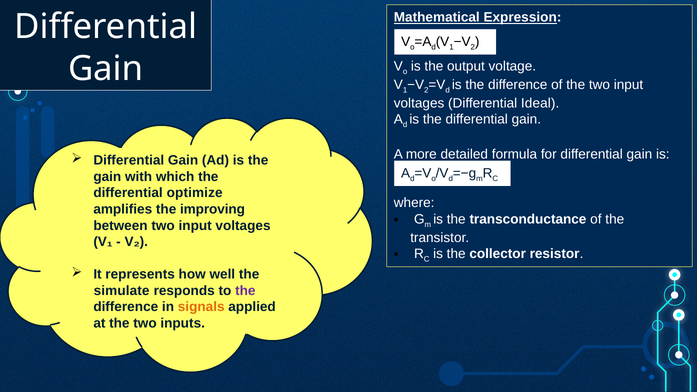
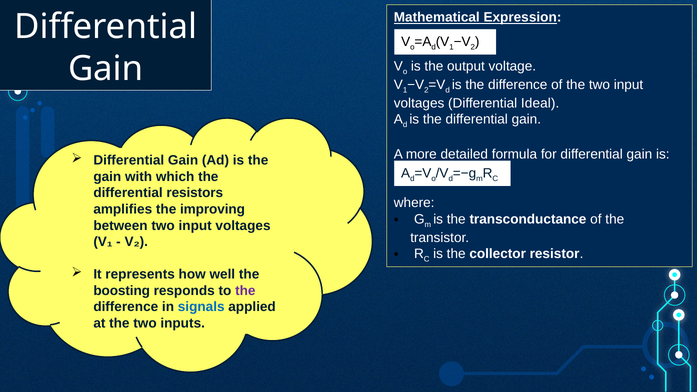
optimize: optimize -> resistors (195, 193)
simulate: simulate -> boosting (122, 291)
signals colour: orange -> blue (201, 307)
